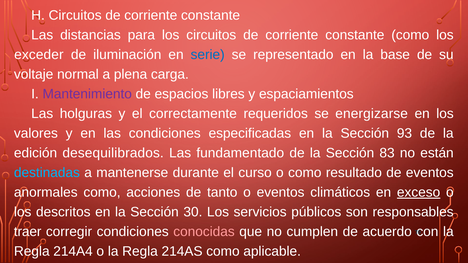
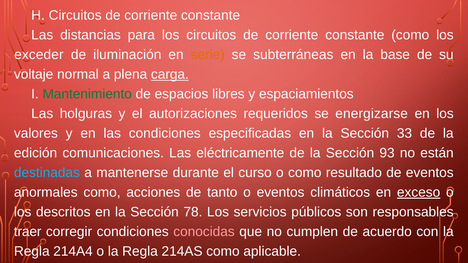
serie colour: blue -> orange (208, 55)
representado: representado -> subterráneas (293, 55)
carga underline: none -> present (170, 74)
Mantenimiento colour: purple -> green (87, 94)
correctamente: correctamente -> autorizaciones (193, 114)
93: 93 -> 33 (404, 133)
desequilibrados: desequilibrados -> comunicaciones (113, 153)
fundamentado: fundamentado -> eléctricamente (240, 153)
83: 83 -> 93 (387, 153)
30: 30 -> 78 (193, 212)
